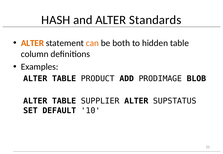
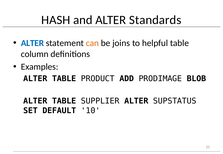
ALTER colour: orange -> blue (32, 43)
both: both -> joins (121, 43)
hidden: hidden -> helpful (155, 43)
